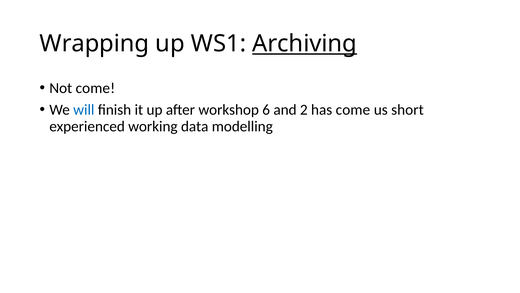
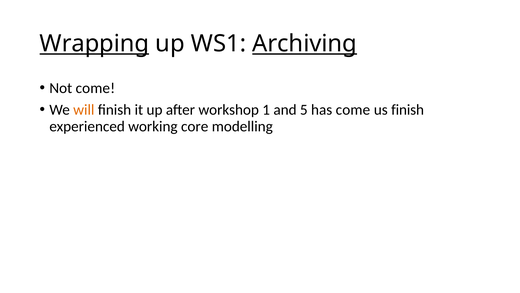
Wrapping underline: none -> present (94, 44)
will colour: blue -> orange (84, 110)
6: 6 -> 1 (266, 110)
2: 2 -> 5 (304, 110)
us short: short -> finish (408, 110)
data: data -> core (195, 126)
